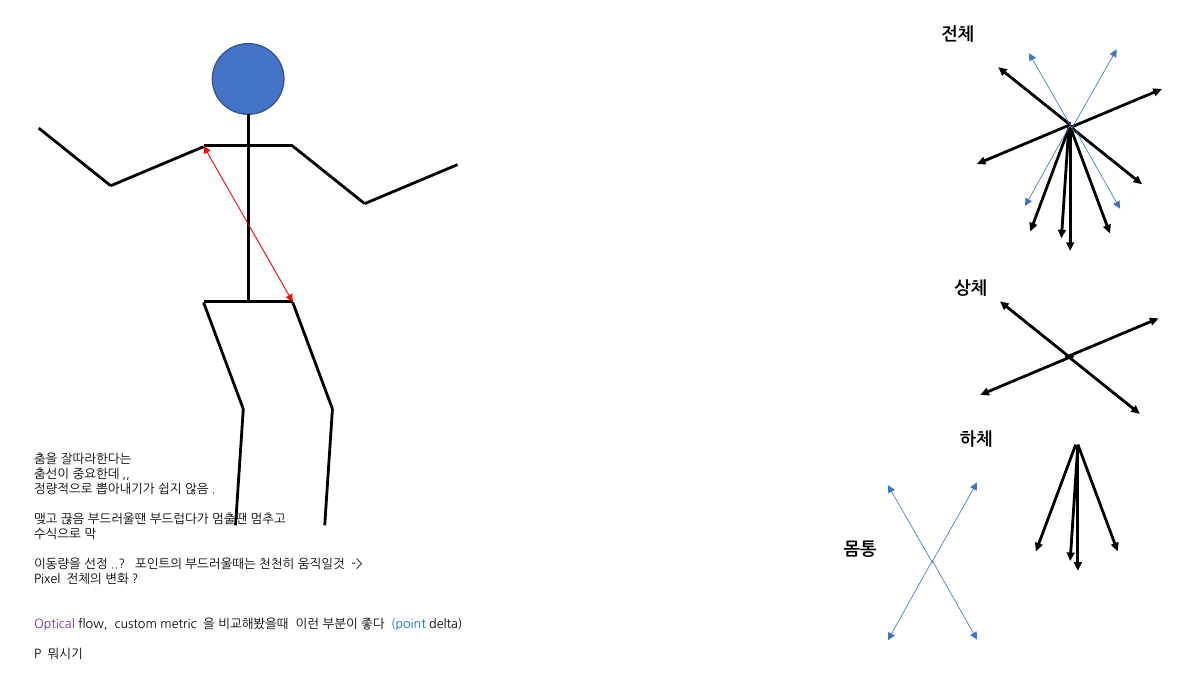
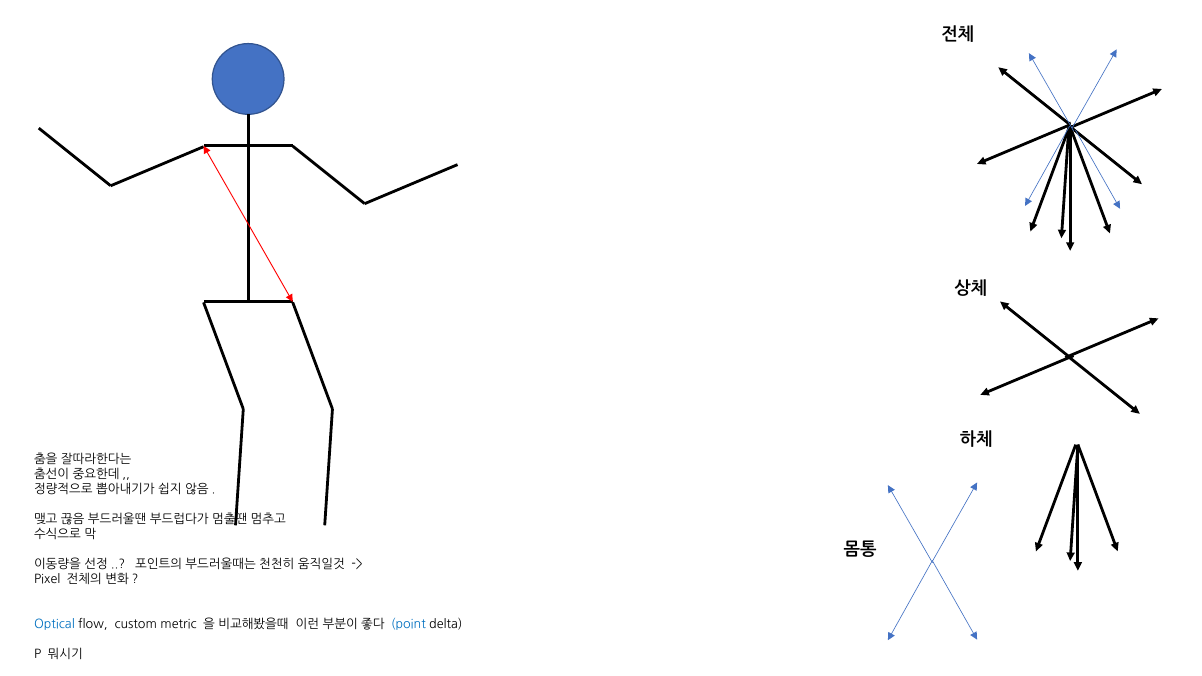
Optical colour: purple -> blue (54, 625)
